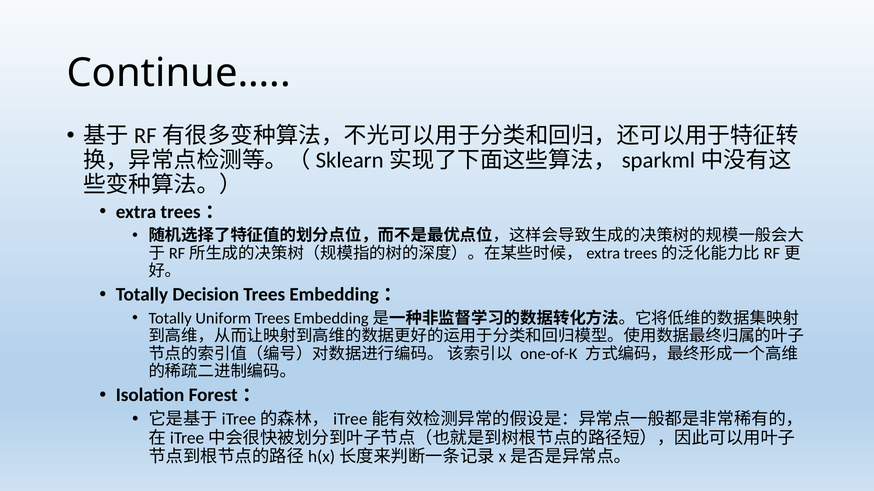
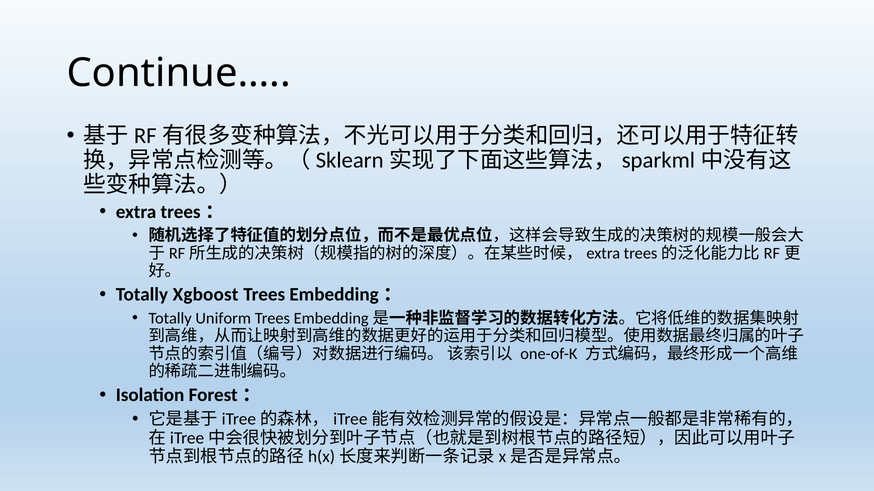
Decision: Decision -> Xgboost (206, 295)
